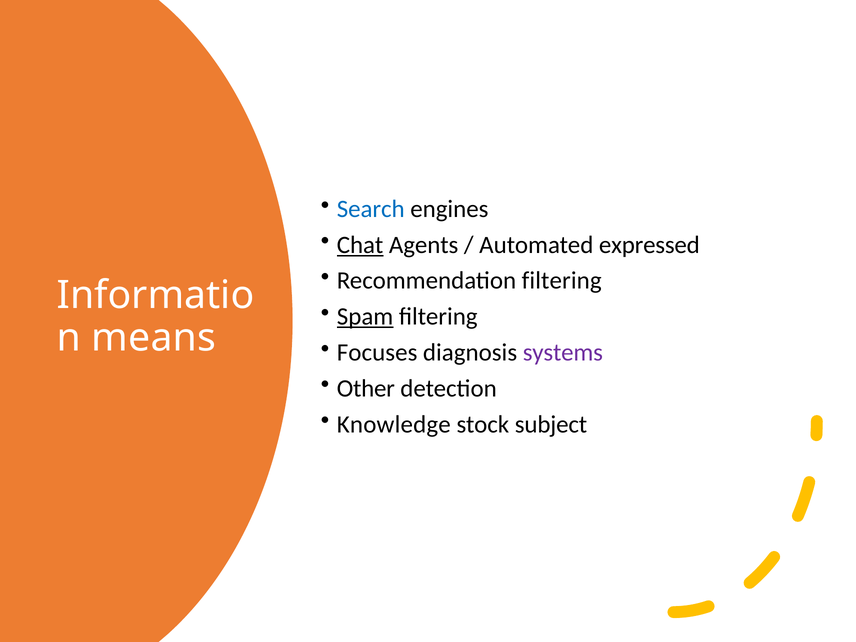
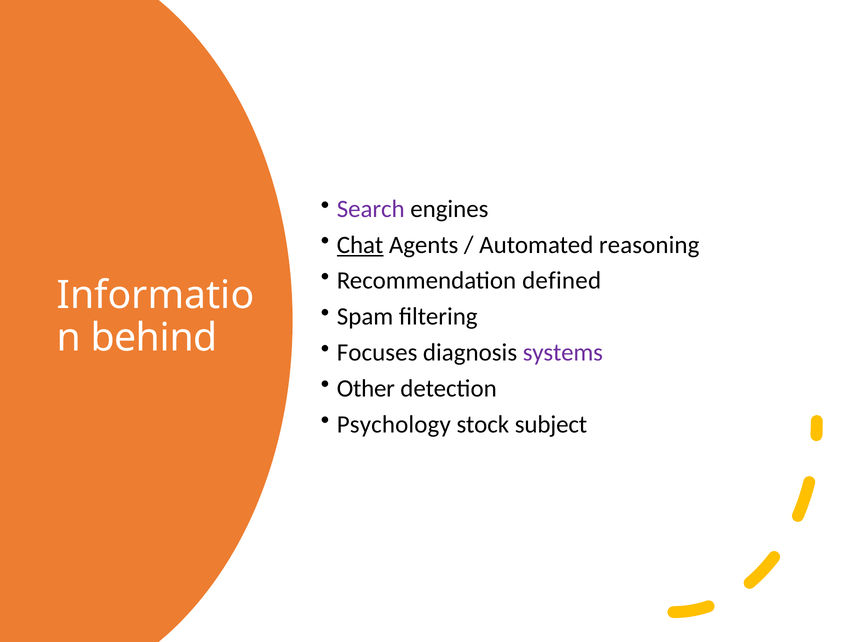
Search colour: blue -> purple (371, 209)
expressed: expressed -> reasoning (649, 245)
Recommendation filtering: filtering -> defined (562, 281)
Spam underline: present -> none (365, 317)
means: means -> behind (154, 338)
Knowledge: Knowledge -> Psychology (394, 424)
